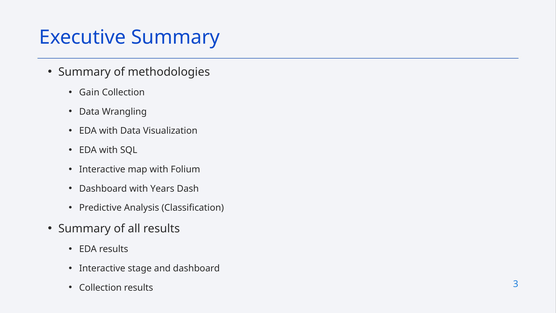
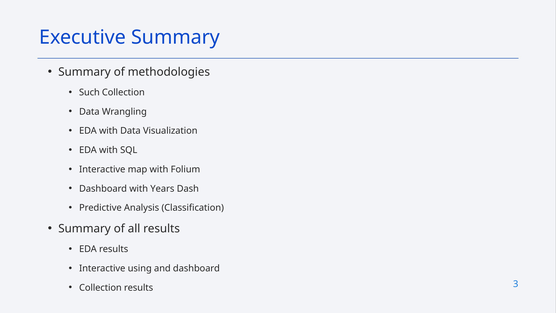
Gain: Gain -> Such (89, 92)
stage: stage -> using (140, 268)
